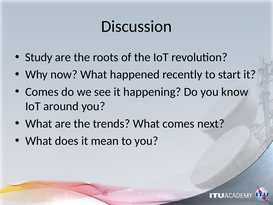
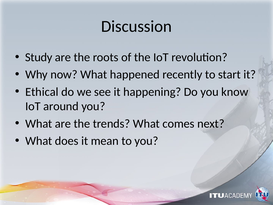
Comes: Comes -> Ethical (42, 92)
